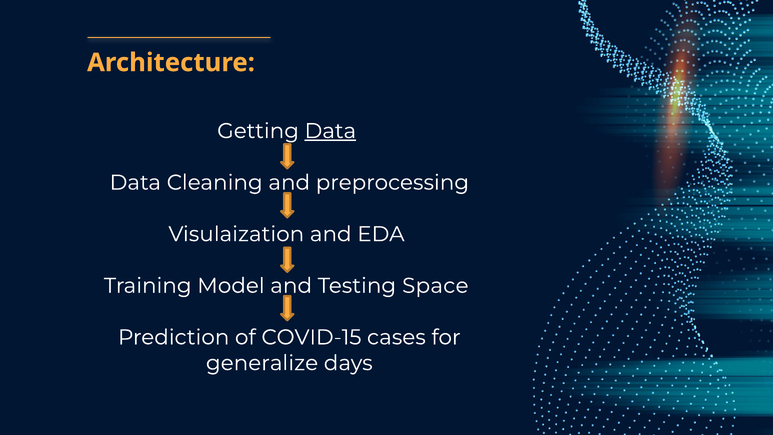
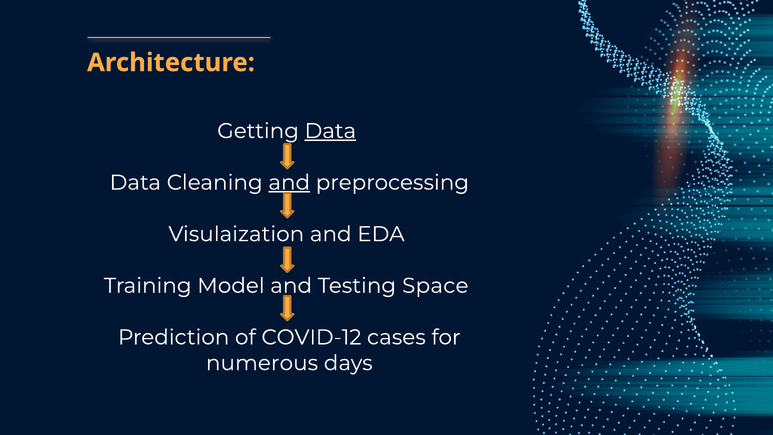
and underline: none -> present (289, 183)
COVID-15: COVID-15 -> COVID-12 (311, 337)
generalize: generalize -> numerous (262, 363)
